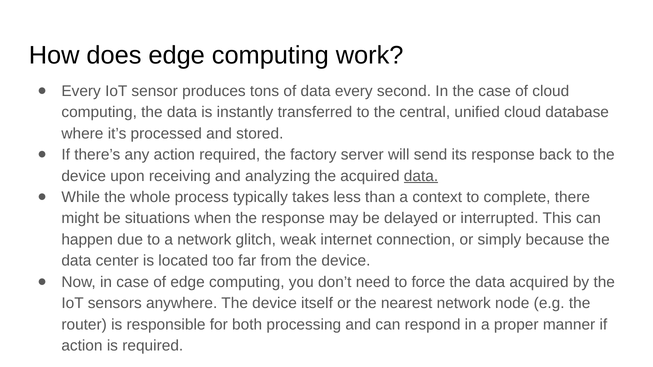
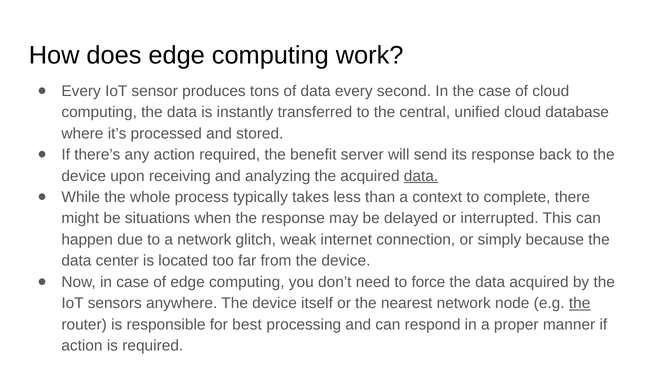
factory: factory -> benefit (313, 155)
the underline: none -> present (580, 304)
both: both -> best (247, 325)
